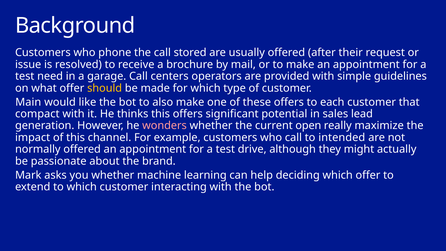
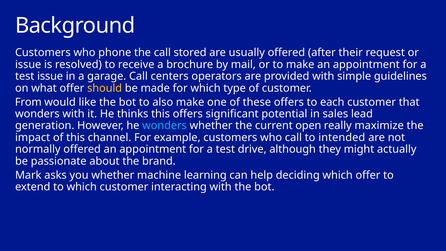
test need: need -> issue (50, 76)
Main: Main -> From (28, 102)
compact: compact -> wonders (37, 114)
wonders colour: pink -> light blue (165, 126)
